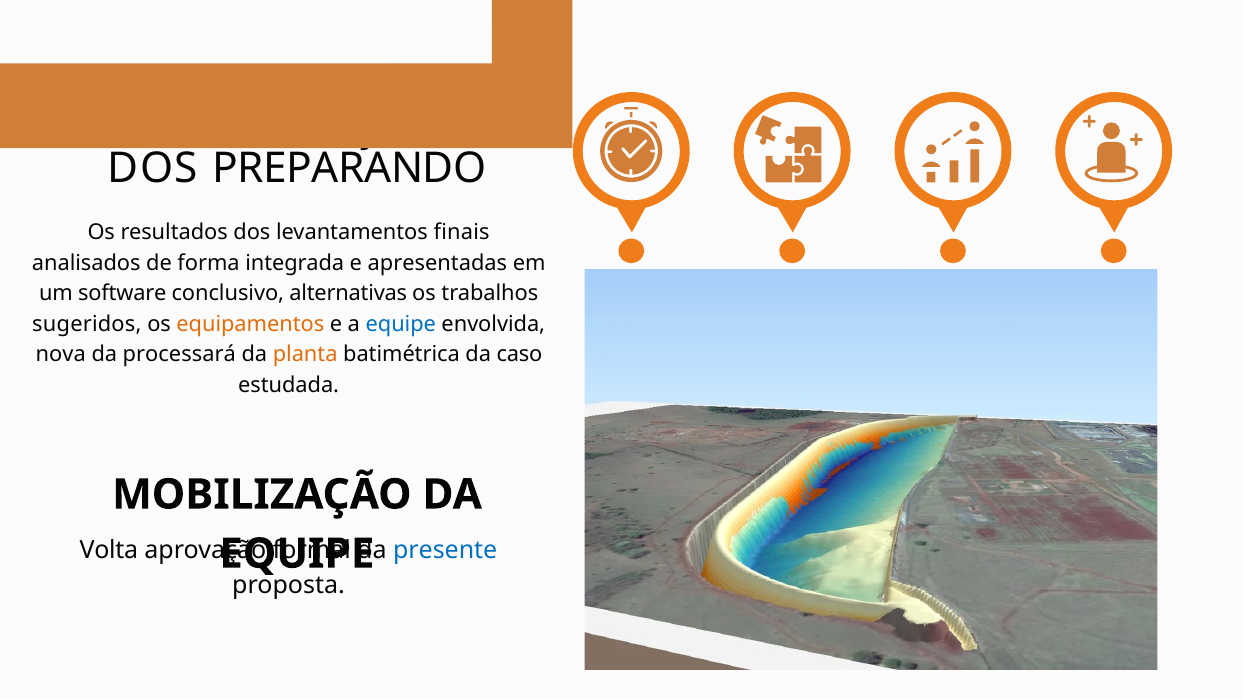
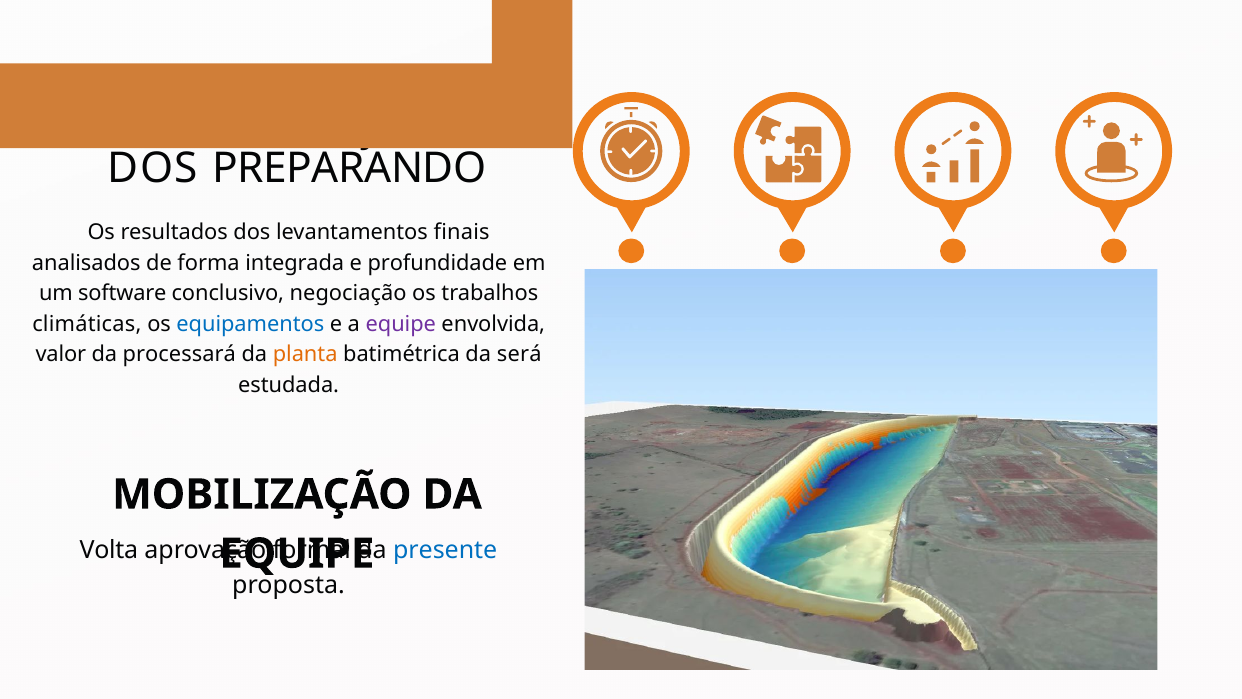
apresentadas: apresentadas -> profundidade (437, 263)
alternativas: alternativas -> negociação (348, 293)
sugeridos: sugeridos -> climáticas (87, 324)
equipamentos colour: orange -> blue (250, 324)
equipe colour: blue -> purple (401, 324)
nova: nova -> valor (61, 354)
caso: caso -> será (519, 354)
